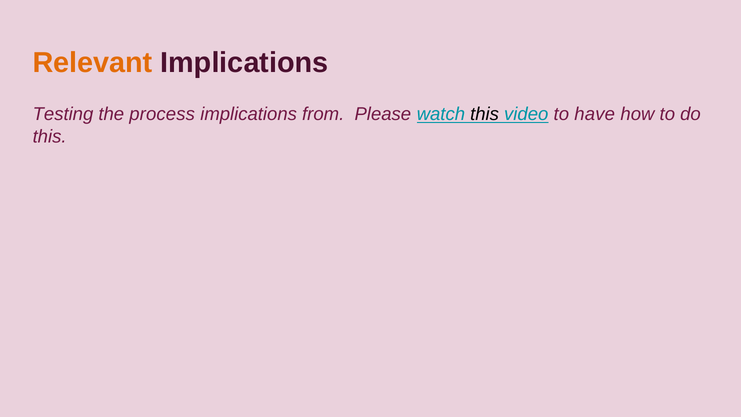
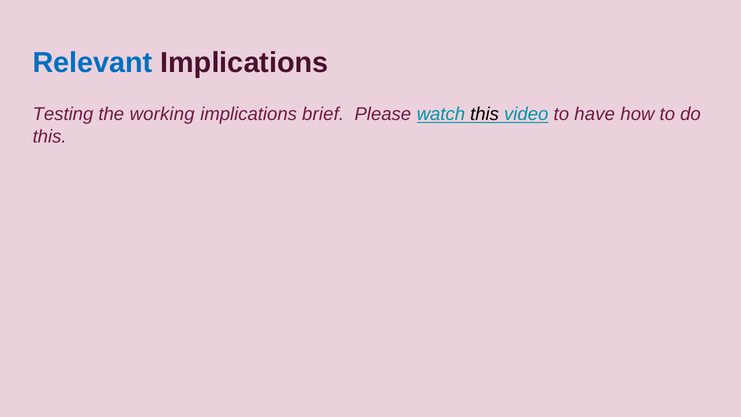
Relevant colour: orange -> blue (93, 63)
process: process -> working (162, 114)
from: from -> brief (323, 114)
